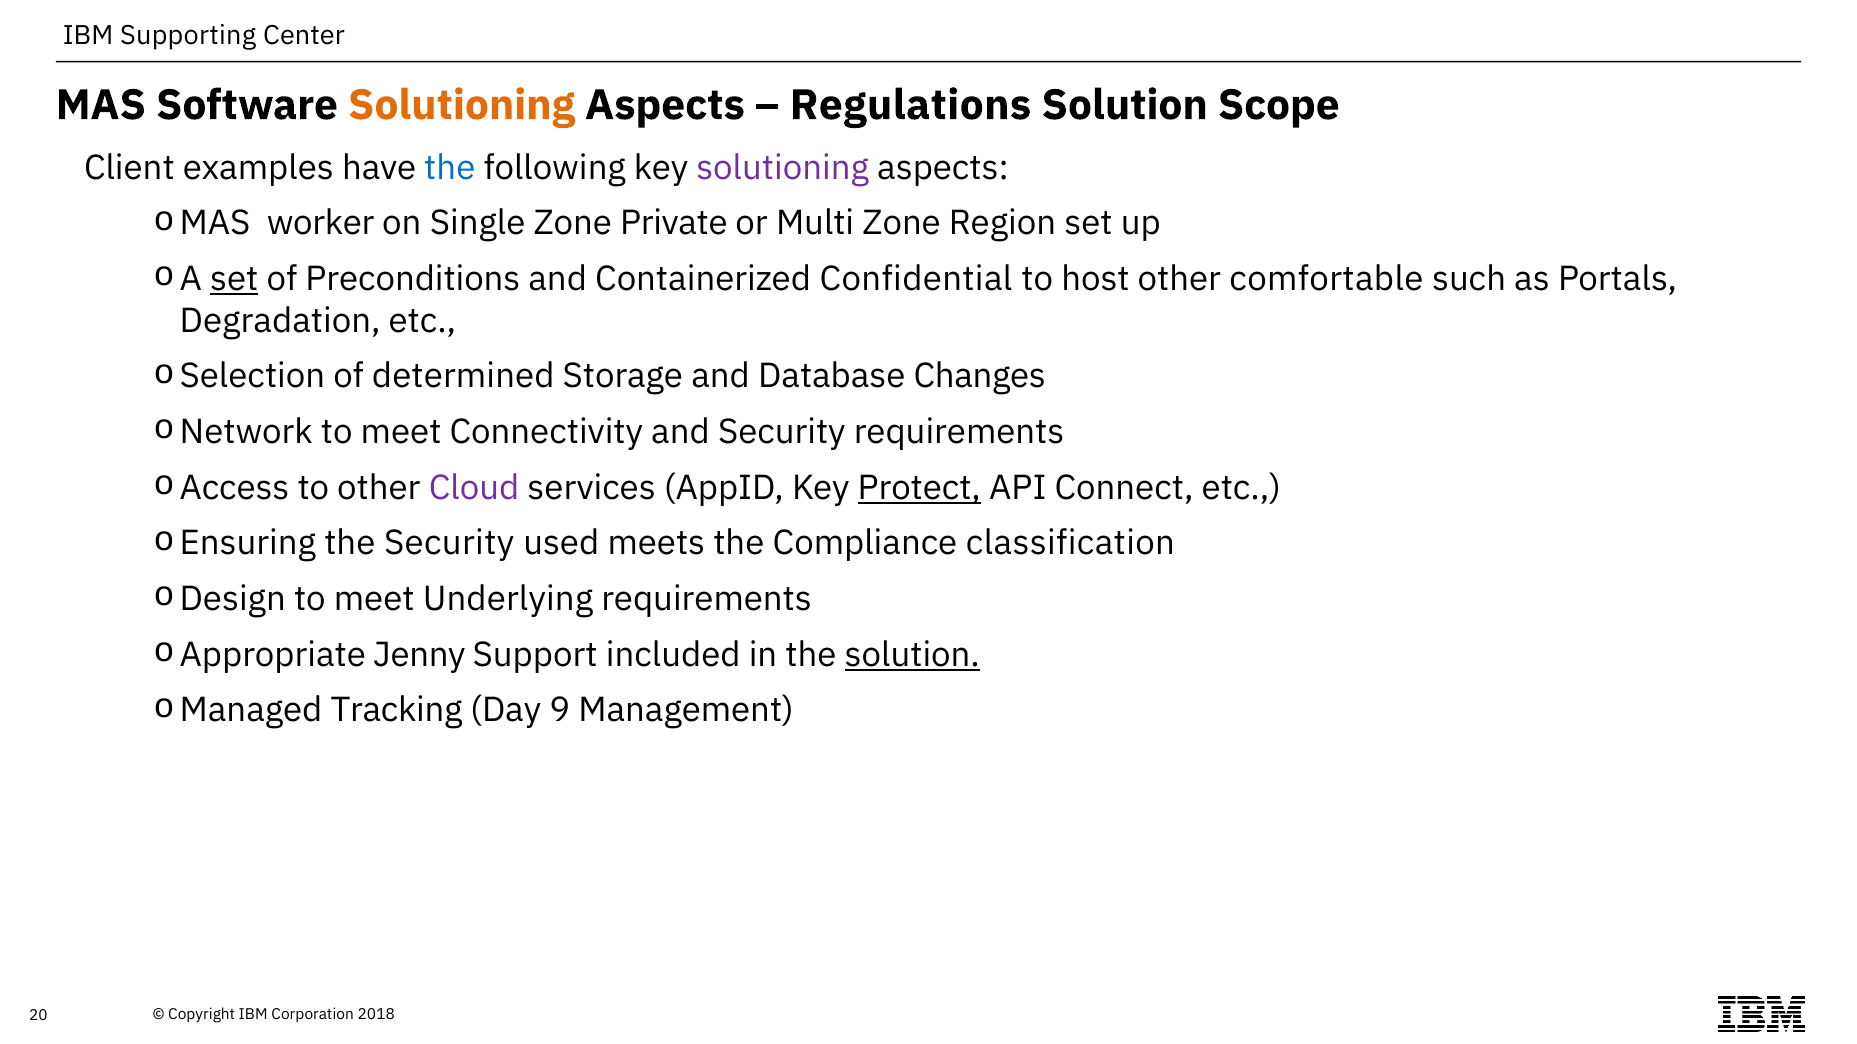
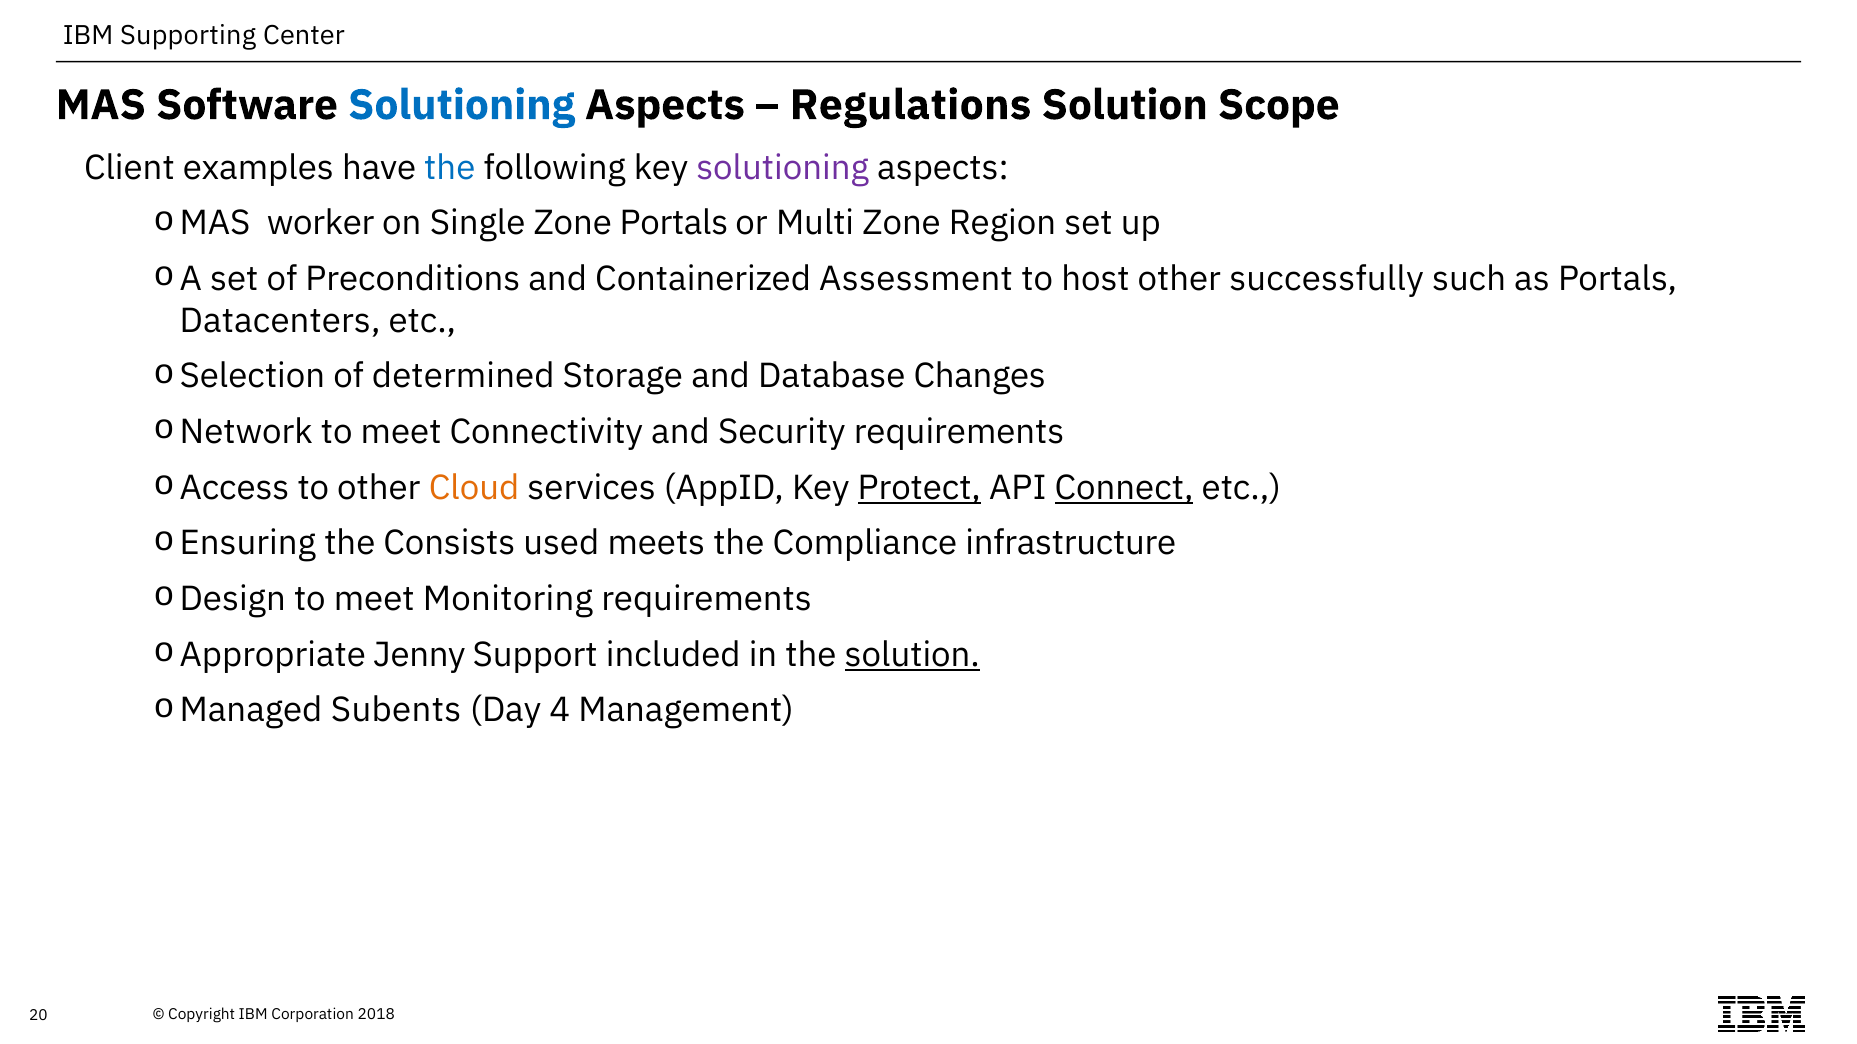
Solutioning colour: orange -> blue (462, 105)
Zone Private: Private -> Portals (674, 223)
set underline: present -> none (234, 279)
Confidential: Confidential -> Assessment (916, 279)
comfortable: comfortable -> successfully (1326, 279)
Degradation: Degradation -> Datacenters (280, 321)
Cloud colour: purple -> orange (474, 488)
Connect underline: none -> present (1124, 488)
the Security: Security -> Consists (449, 544)
classification: classification -> infrastructure (1071, 544)
Underlying: Underlying -> Monitoring (508, 599)
Tracking: Tracking -> Subents (396, 711)
9: 9 -> 4 (560, 711)
